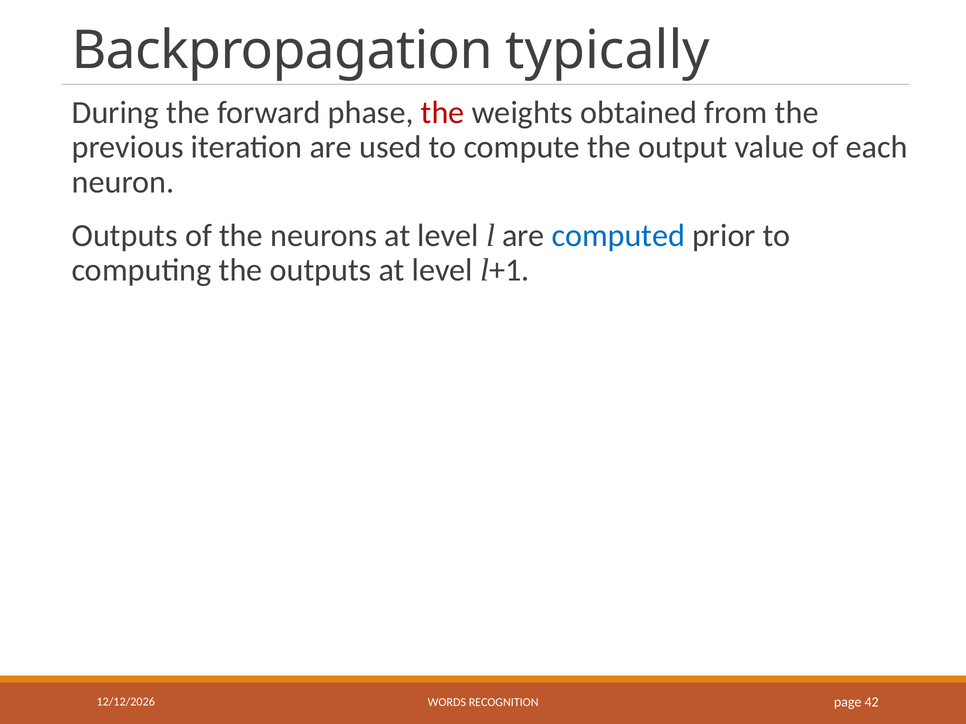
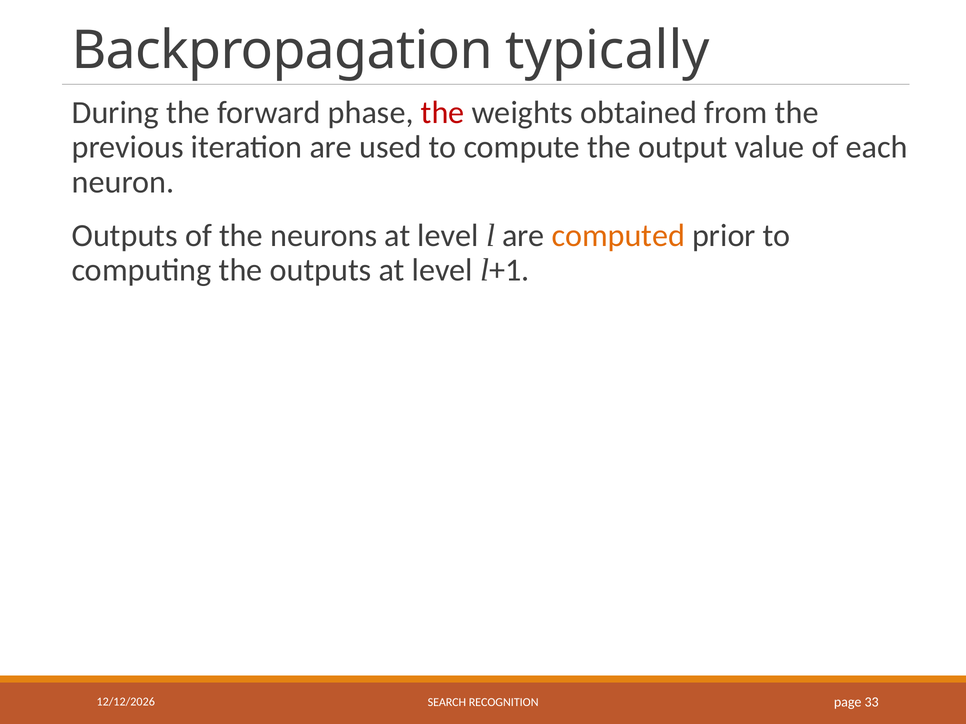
computed colour: blue -> orange (618, 236)
WORDS: WORDS -> SEARCH (447, 703)
42: 42 -> 33 (872, 703)
